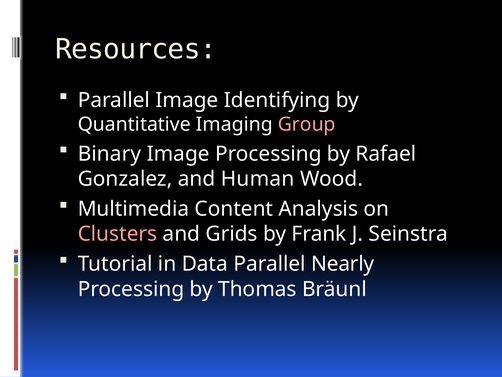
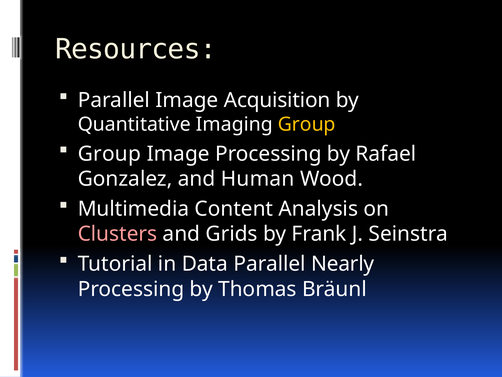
Identifying: Identifying -> Acquisition (277, 100)
Group colour: pink -> yellow (307, 124)
Binary: Binary -> Group (109, 154)
